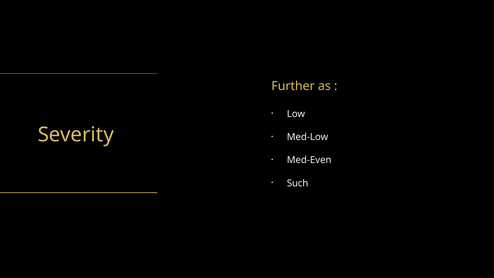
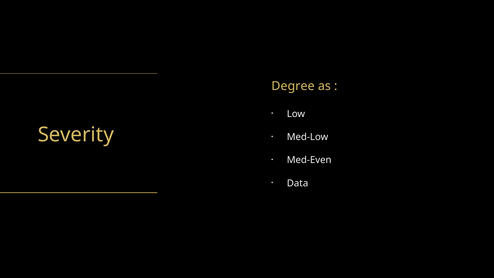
Further: Further -> Degree (293, 86)
Such: Such -> Data (298, 183)
